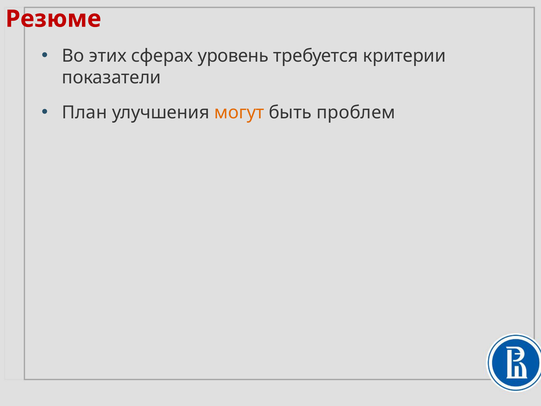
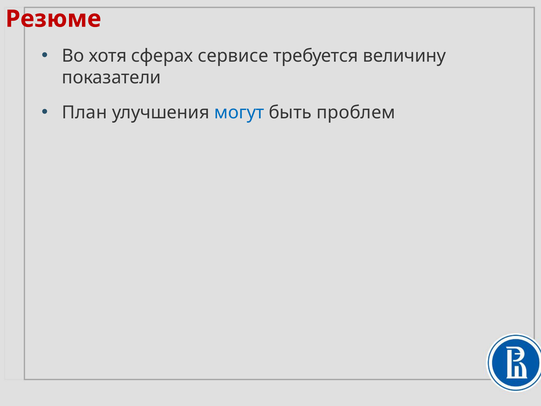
этих: этих -> хотя (108, 56)
уровень: уровень -> сервисе (233, 56)
критерии: критерии -> величину (404, 56)
могут colour: orange -> blue (239, 113)
